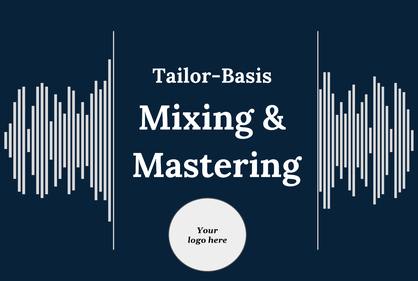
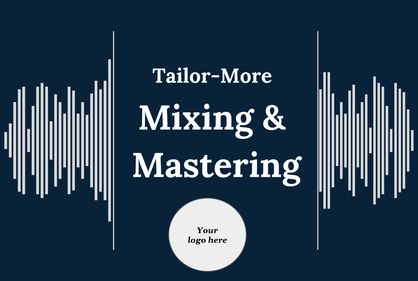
Tailor-Basis: Tailor-Basis -> Tailor-More (212, 76)
